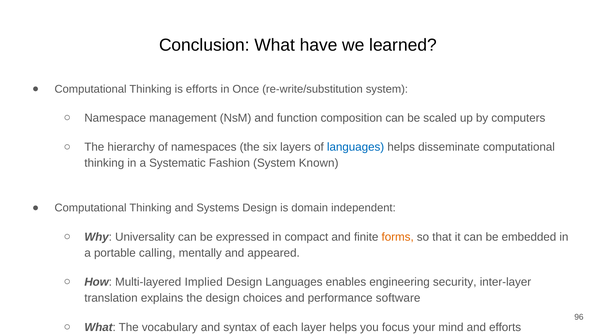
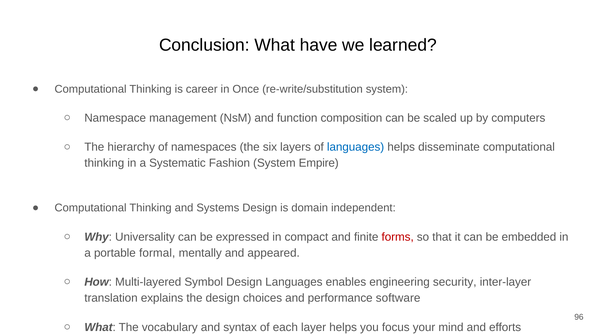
is efforts: efforts -> career (202, 89)
Known: Known -> Empire (319, 163)
forms colour: orange -> red (398, 237)
calling: calling -> formal (157, 253)
Implied: Implied -> Symbol (204, 282)
